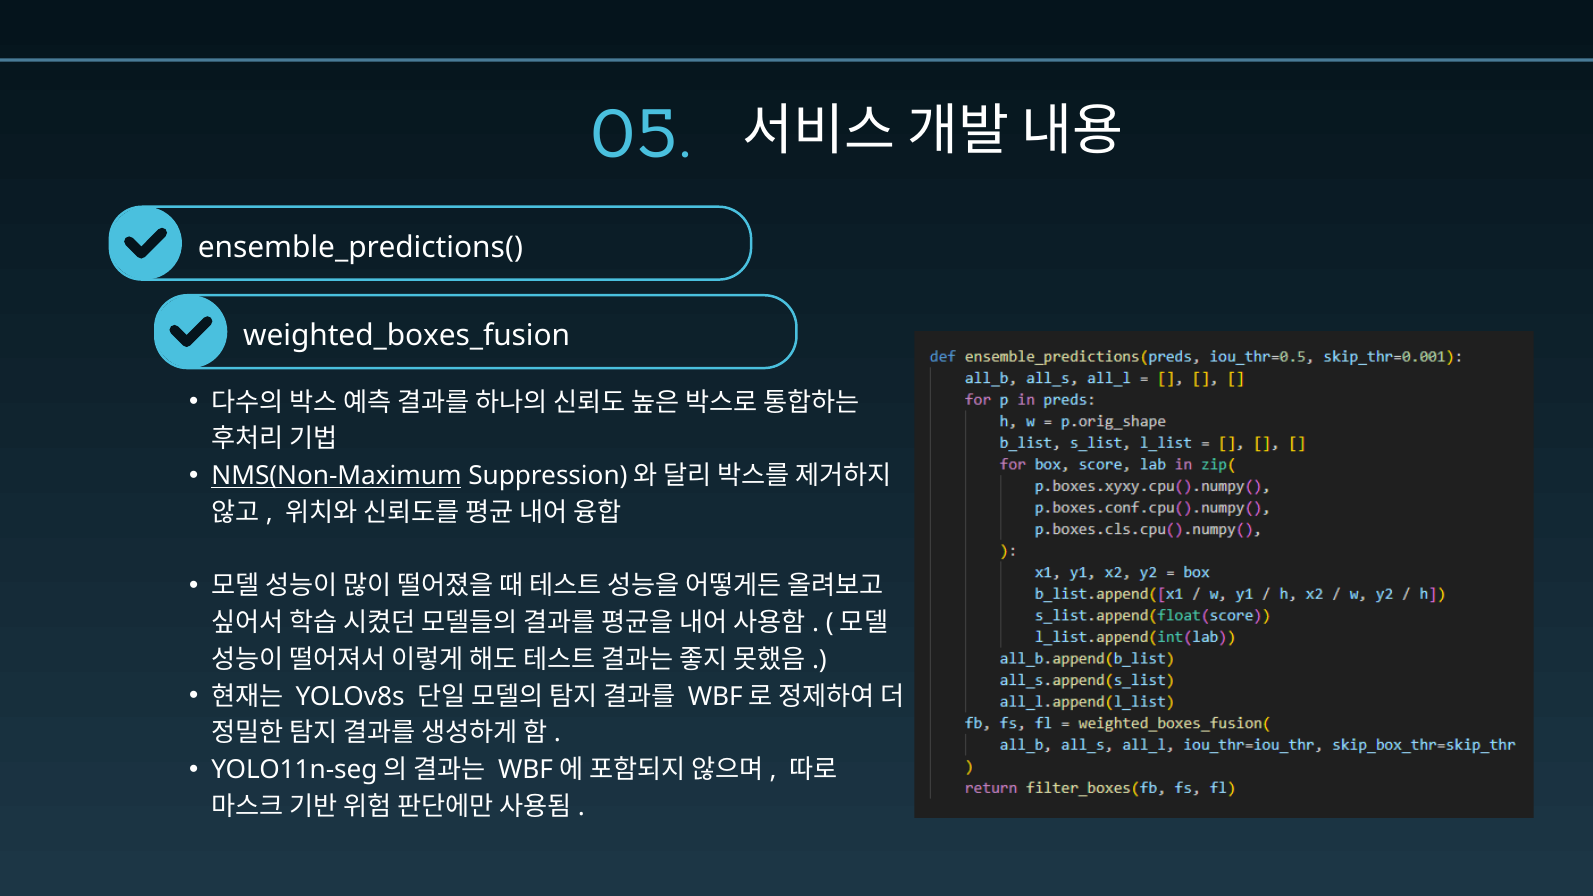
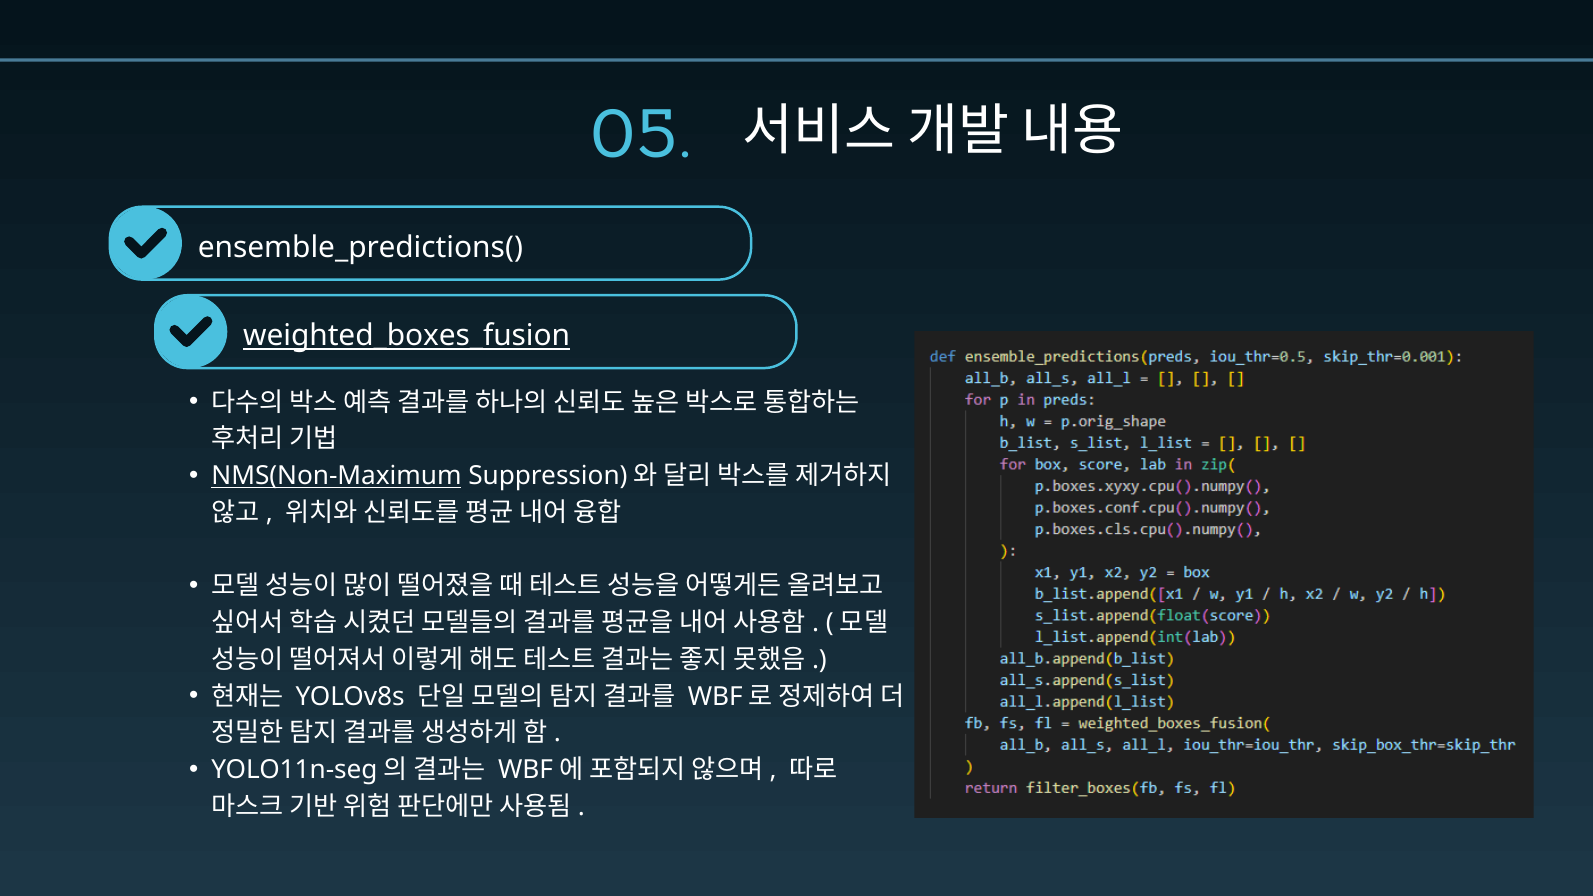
weighted_boxes_fusion underline: none -> present (407, 336)
